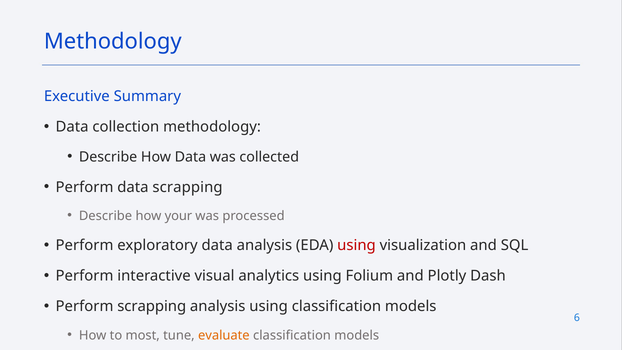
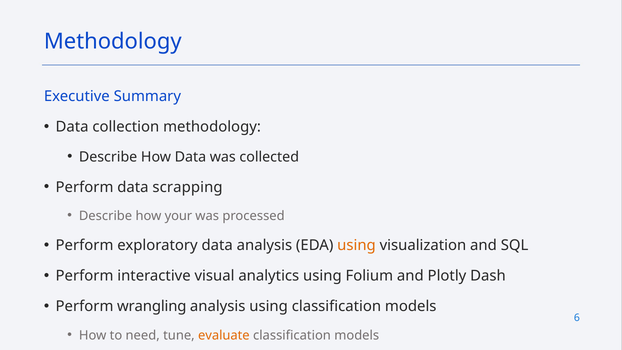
using colour: red -> orange (356, 245)
Perform scrapping: scrapping -> wrangling (152, 306)
most: most -> need (143, 335)
